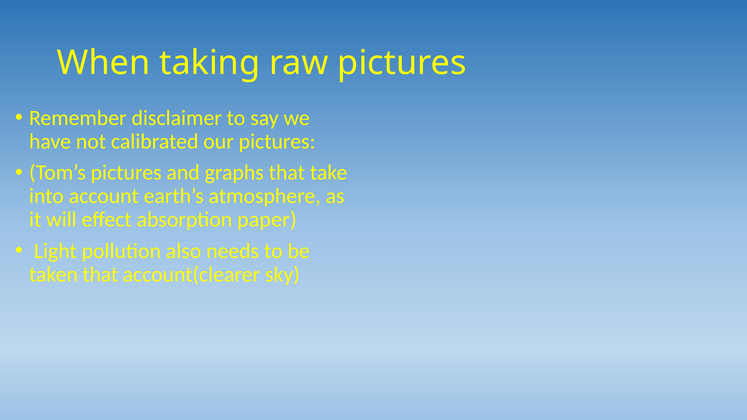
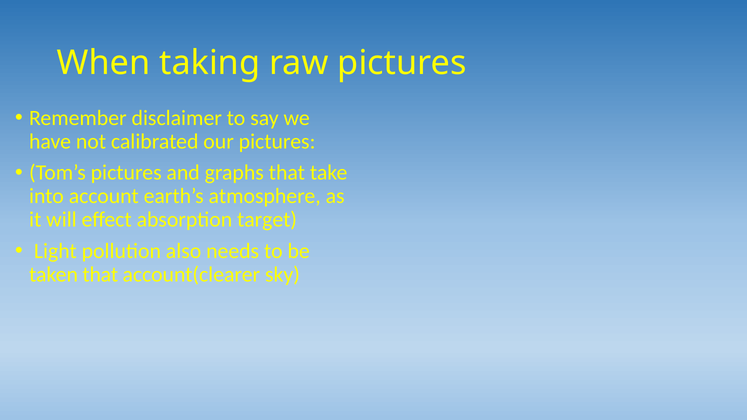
paper: paper -> target (267, 220)
